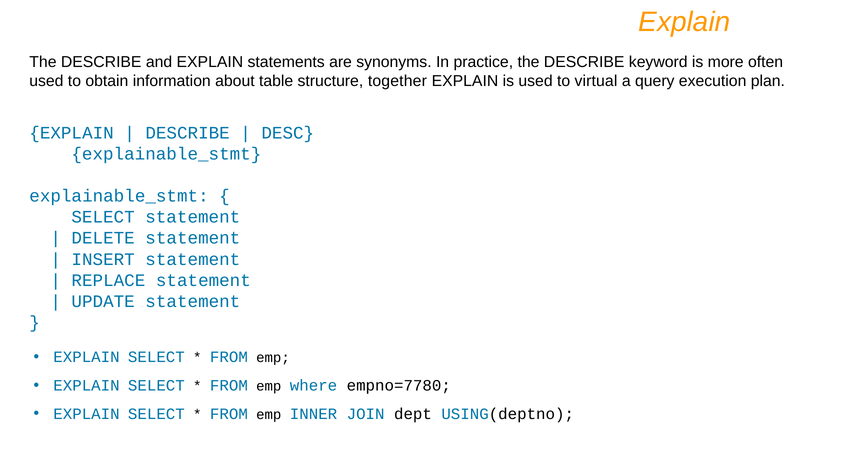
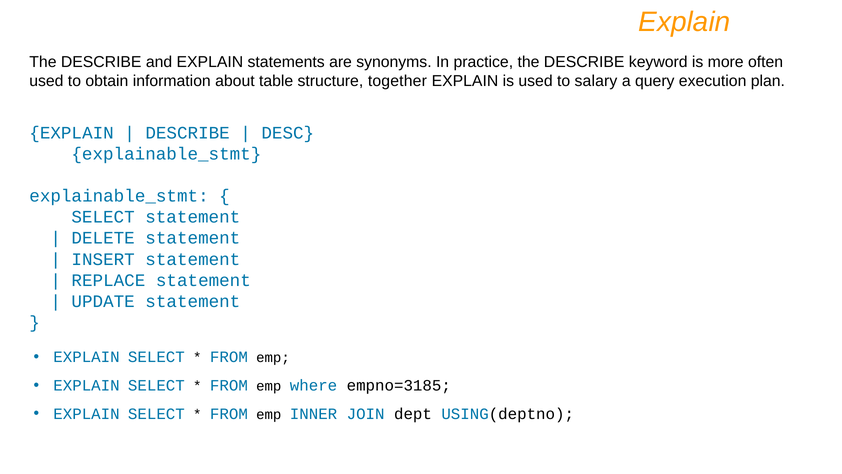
virtual: virtual -> salary (596, 81)
empno=7780: empno=7780 -> empno=3185 (399, 385)
